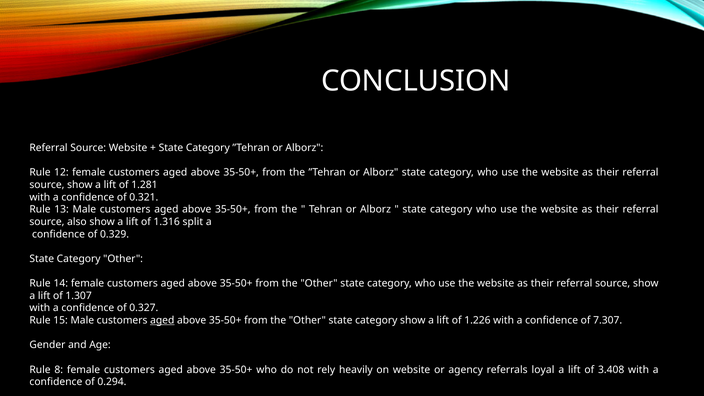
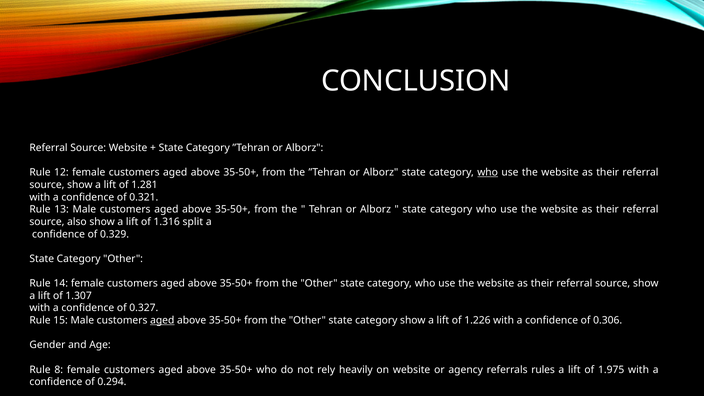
who underline: none -> present (488, 172)
7.307: 7.307 -> 0.306 (608, 320)
loyal: loyal -> rules (543, 370)
3.408: 3.408 -> 1.975 (611, 370)
